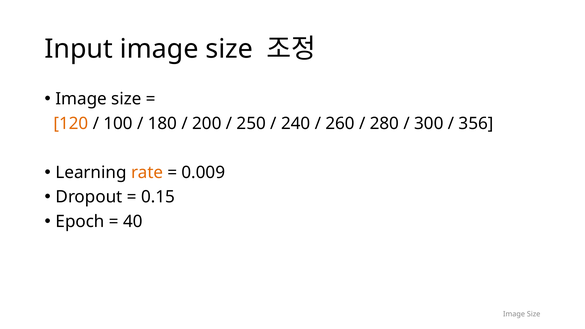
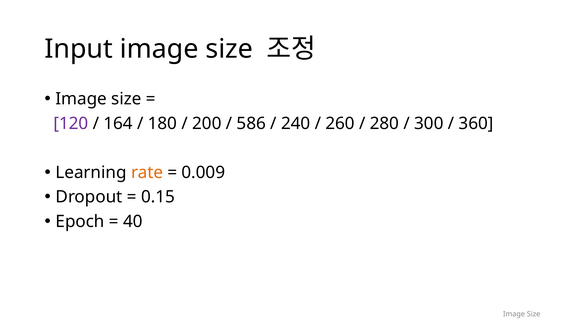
120 colour: orange -> purple (71, 123)
100: 100 -> 164 (118, 123)
250: 250 -> 586 (251, 123)
356: 356 -> 360 (476, 123)
